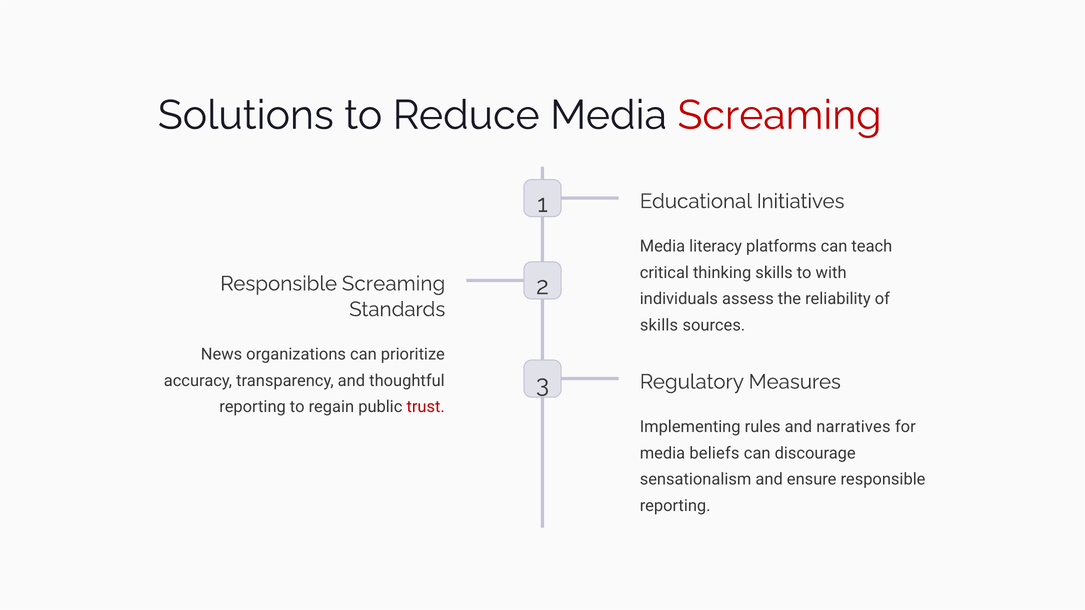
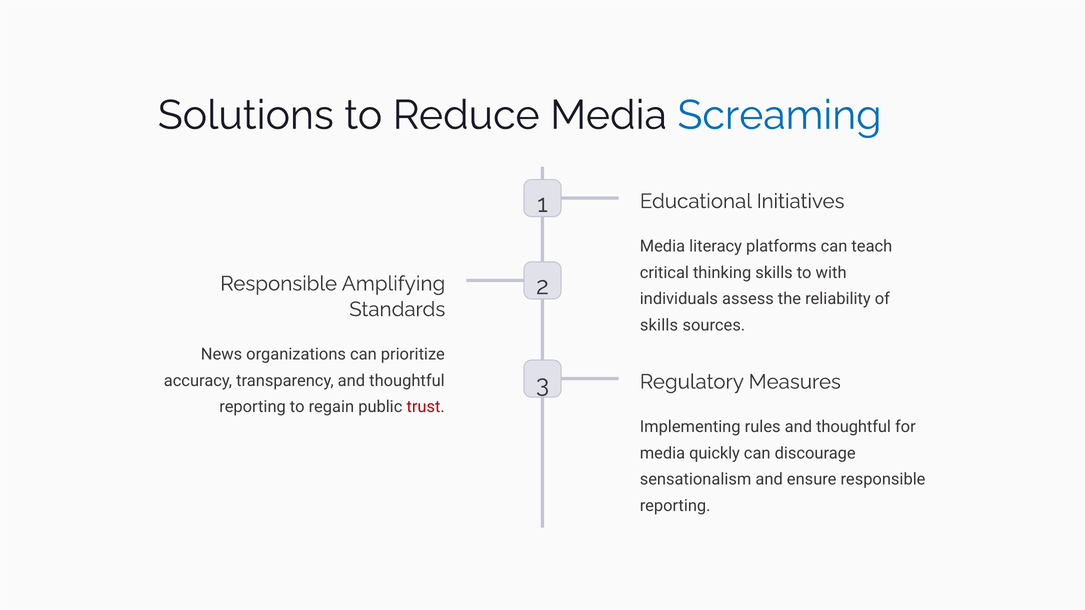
Screaming colour: red -> blue (779, 115)
Responsible Screaming: Screaming -> Amplifying (394, 284)
rules and narratives: narratives -> thoughtful (854, 427)
beliefs: beliefs -> quickly (715, 453)
